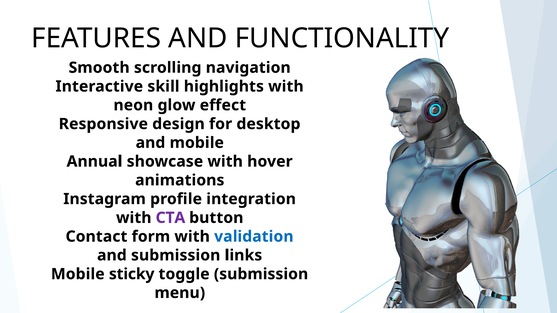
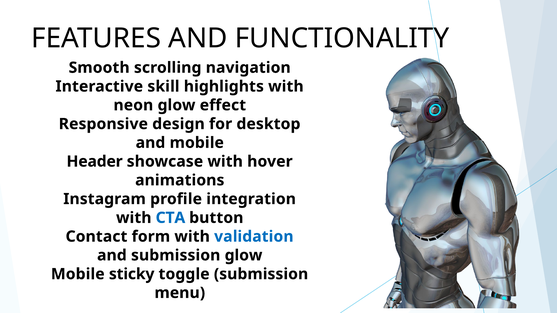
Annual: Annual -> Header (95, 162)
CTA colour: purple -> blue (170, 218)
submission links: links -> glow (244, 256)
